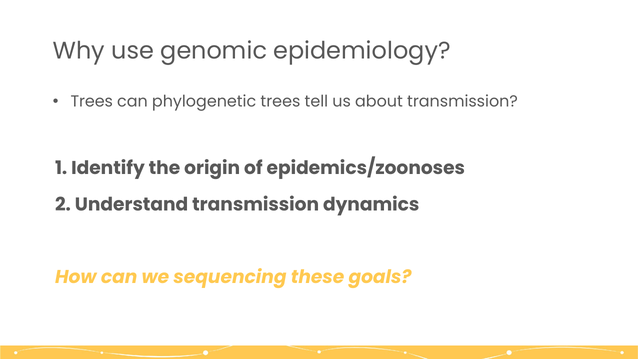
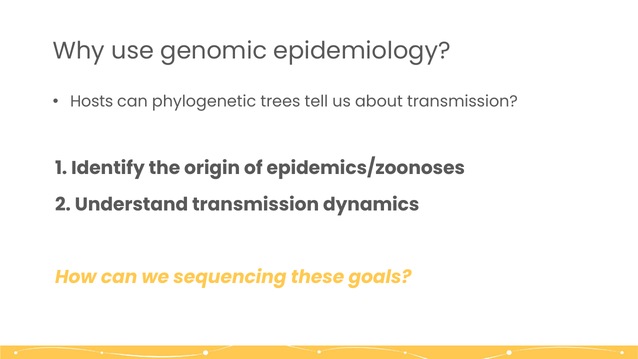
Trees: Trees -> Hosts (92, 102)
